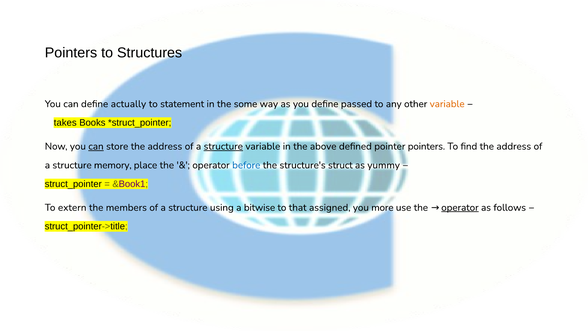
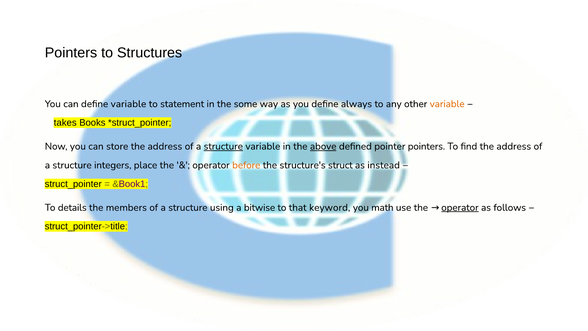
define actually: actually -> variable (128, 104)
passed: passed -> always (356, 104)
can underline: present -> none (96, 146)
above underline: none -> present (323, 146)
memory: memory -> integers (113, 165)
before colour: blue -> orange (246, 165)
yummy: yummy -> instead (384, 165)
extern: extern -> details (72, 207)
assigned: assigned -> keyword (330, 207)
more: more -> math (382, 207)
